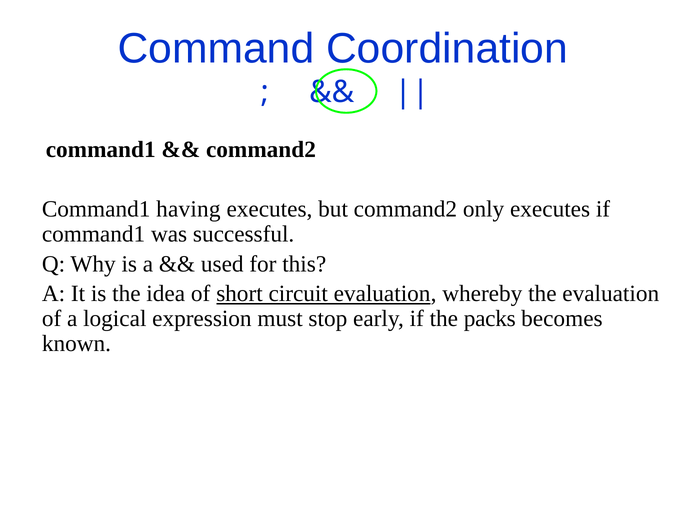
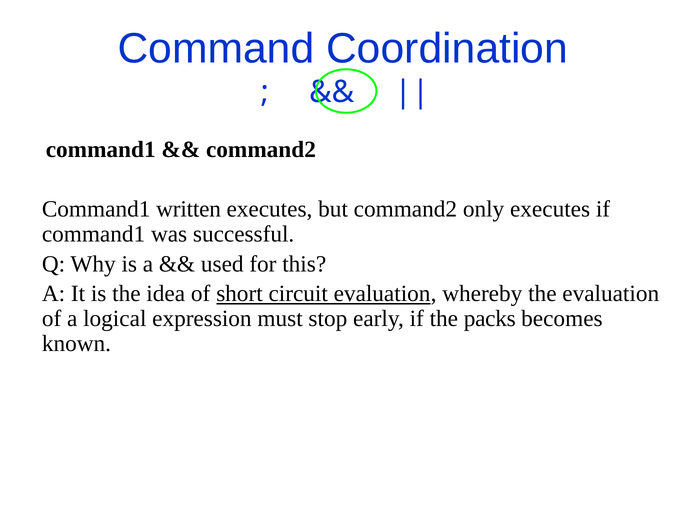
having: having -> written (189, 209)
